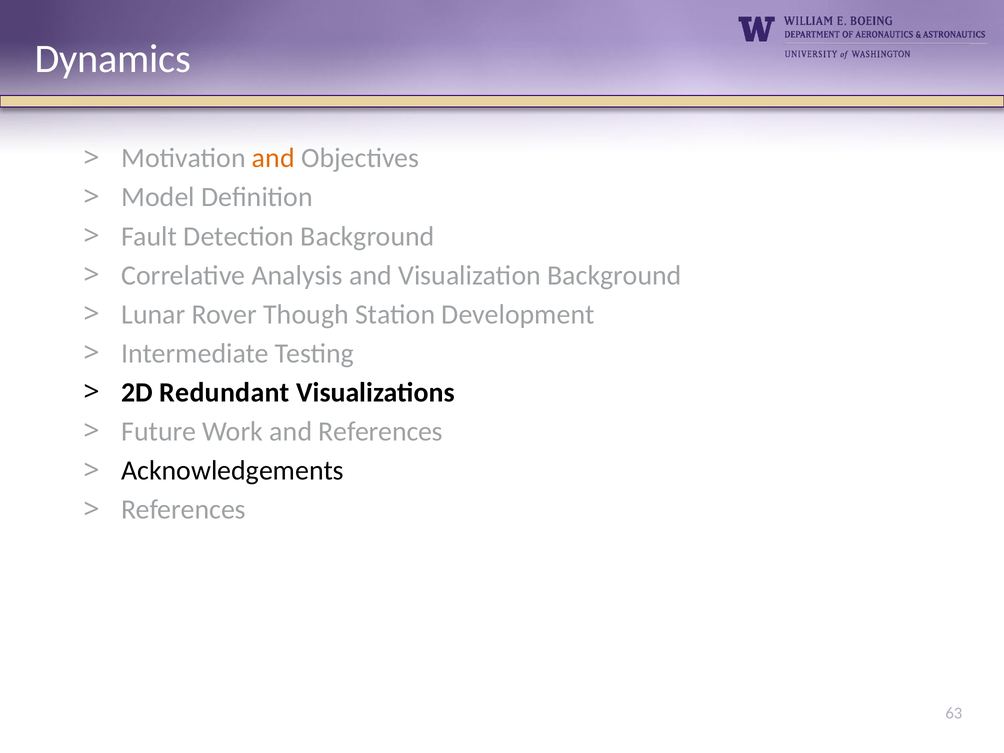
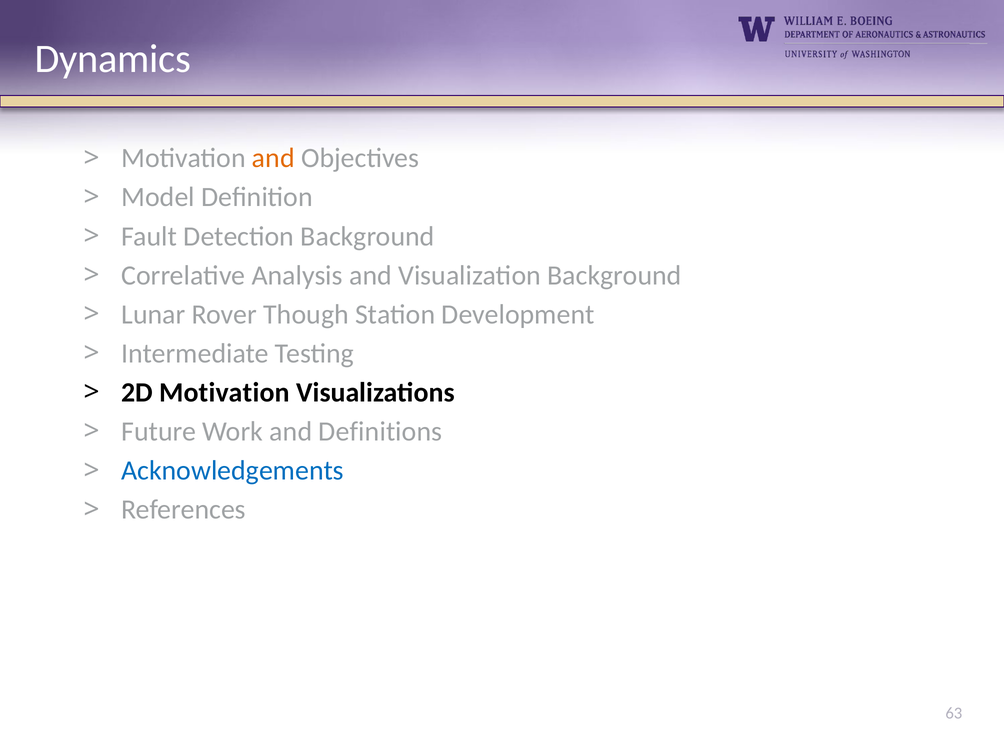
2D Redundant: Redundant -> Motivation (224, 393)
and References: References -> Definitions (380, 432)
Acknowledgements colour: black -> blue (233, 471)
